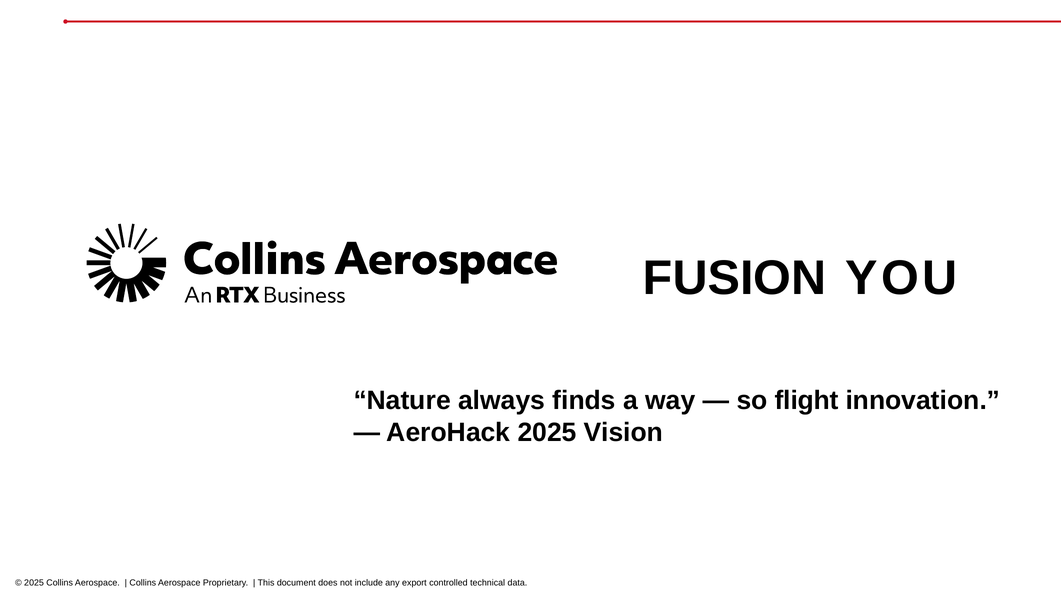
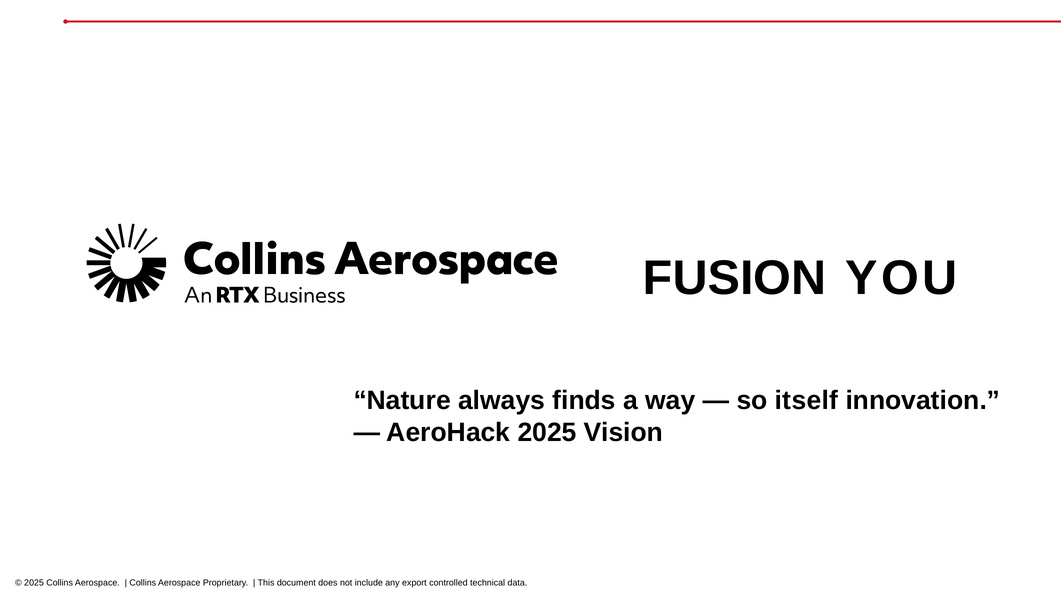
flight: flight -> itself (806, 400)
